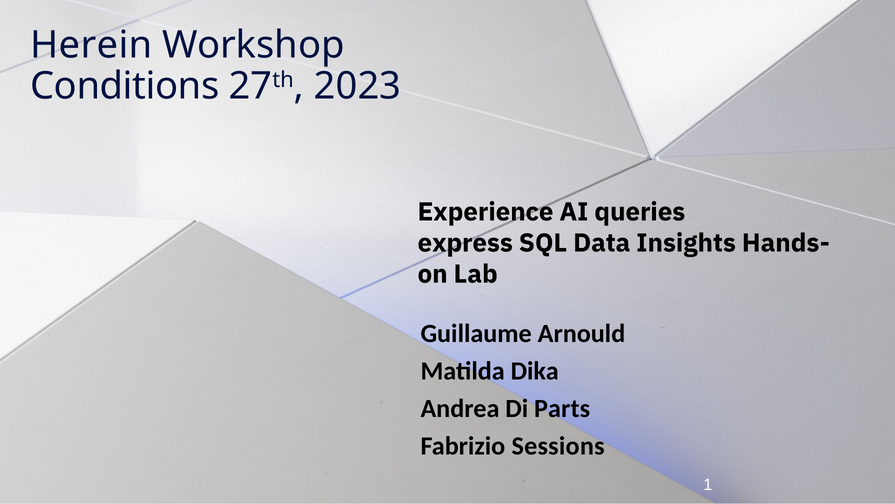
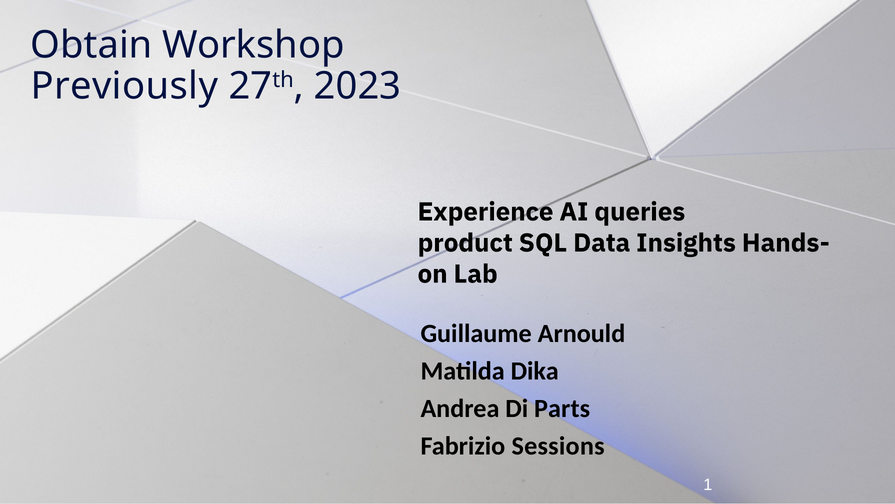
Herein: Herein -> Obtain (91, 45)
Conditions: Conditions -> Previously (124, 86)
express: express -> product (465, 243)
